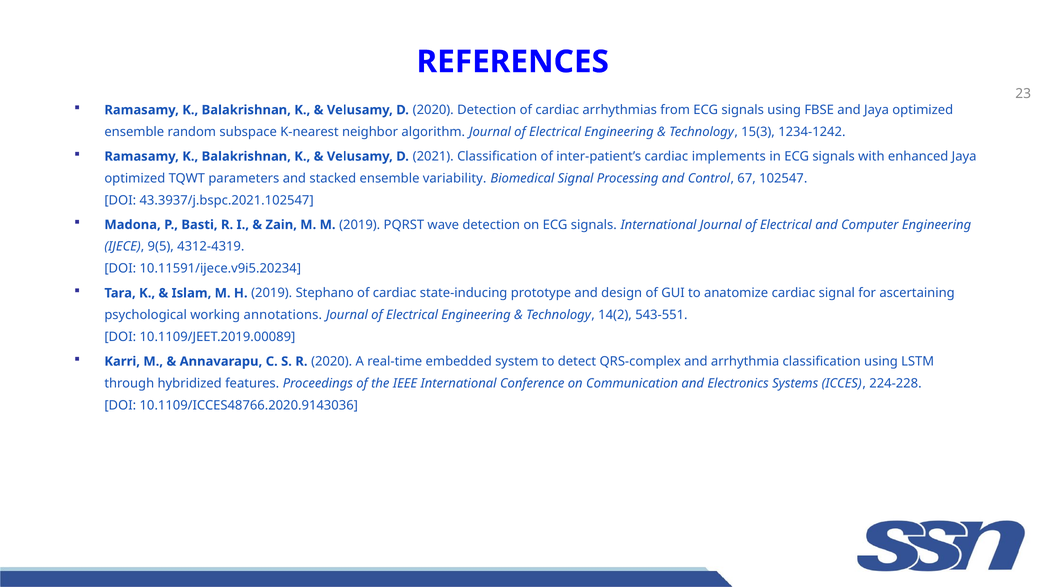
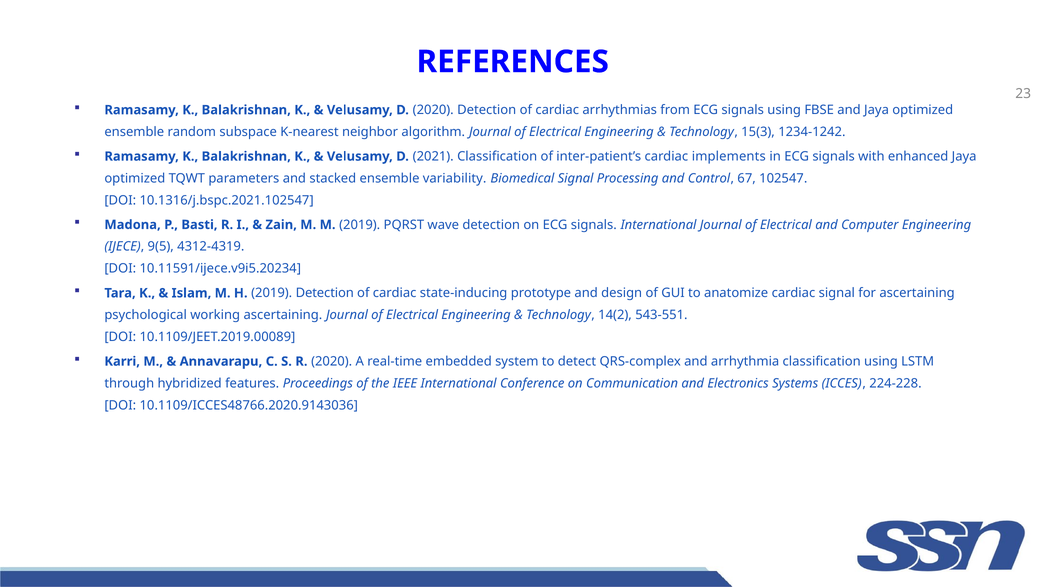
43.3937/j.bspc.2021.102547: 43.3937/j.bspc.2021.102547 -> 10.1316/j.bspc.2021.102547 (227, 200)
2019 Stephano: Stephano -> Detection (325, 293)
working annotations: annotations -> ascertaining (283, 315)
